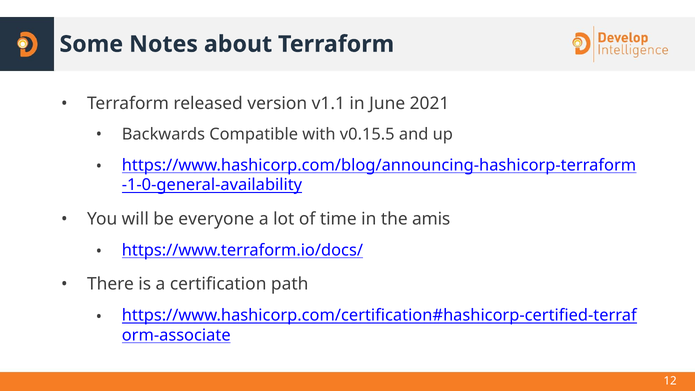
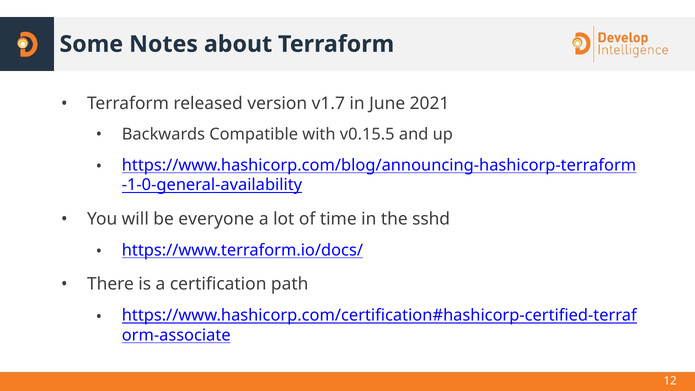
v1.1: v1.1 -> v1.7 (328, 104)
amis: amis -> sshd (431, 219)
